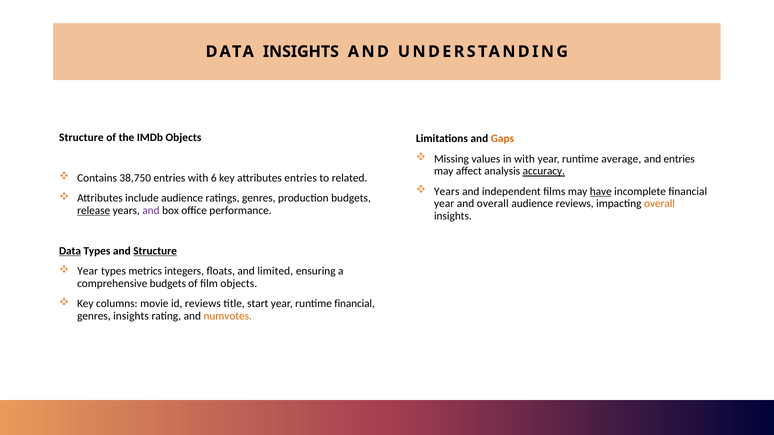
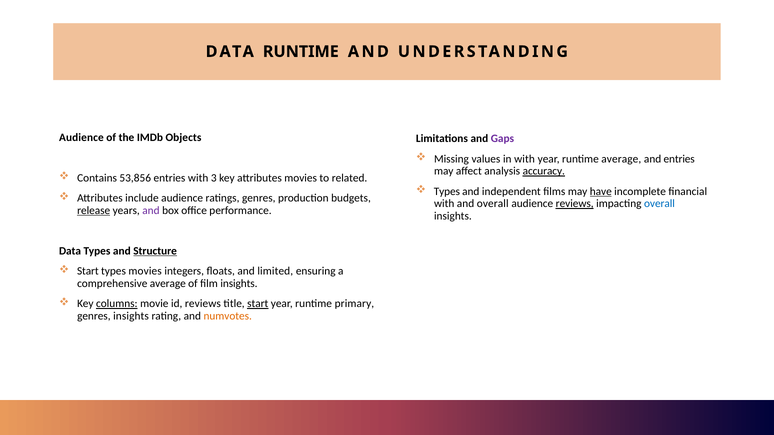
DATA INSIGHTS: INSIGHTS -> RUNTIME (301, 52)
Structure: Structure -> Audience (81, 137)
Gaps colour: orange -> purple (502, 139)
38,750: 38,750 -> 53,856 (135, 178)
6: 6 -> 3 (214, 178)
attributes entries: entries -> movies (301, 178)
Years: Years -> Types (447, 192)
year: year -> with (444, 204)
reviews underline: none -> present (575, 204)
overall colour: orange -> blue (660, 204)
Data underline: present -> none (70, 251)
Year: Year -> Start (88, 271)
types metrics: metrics -> movies (145, 271)
comprehensive budgets: budgets -> average (168, 284)
film objects: objects -> insights (239, 284)
columns underline: none -> present (117, 304)
start underline: none -> present (258, 304)
runtime financial: financial -> primary (354, 304)
